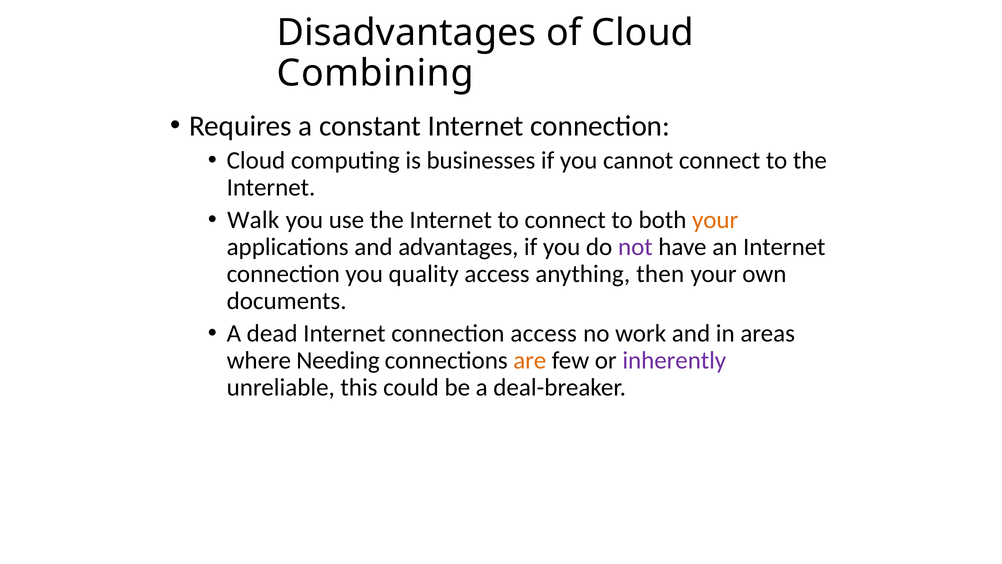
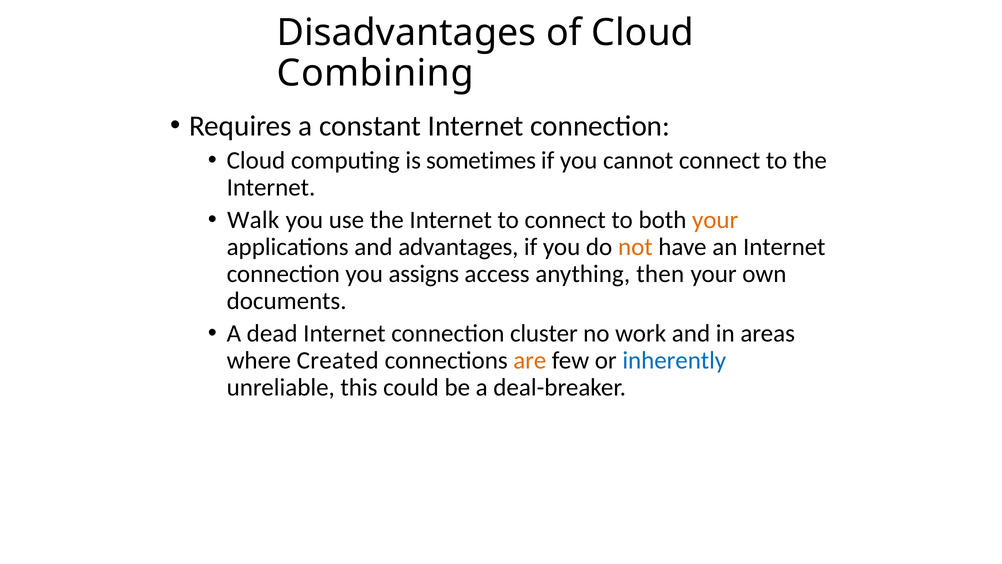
businesses: businesses -> sometimes (481, 160)
not colour: purple -> orange (635, 247)
quality: quality -> assigns (424, 274)
connection access: access -> cluster (544, 333)
Needing: Needing -> Created (338, 360)
inherently colour: purple -> blue (674, 360)
